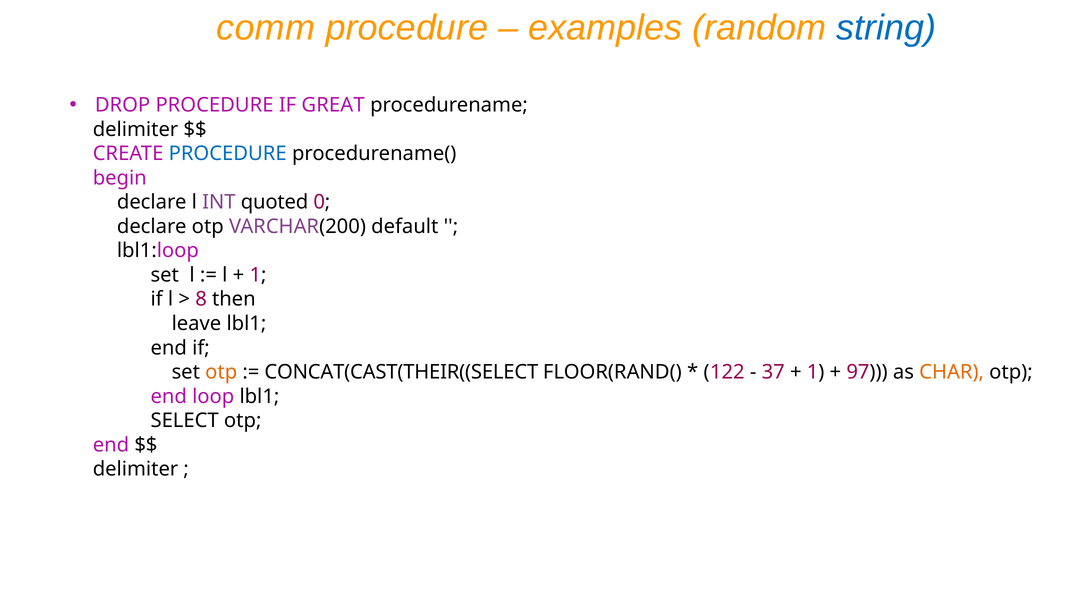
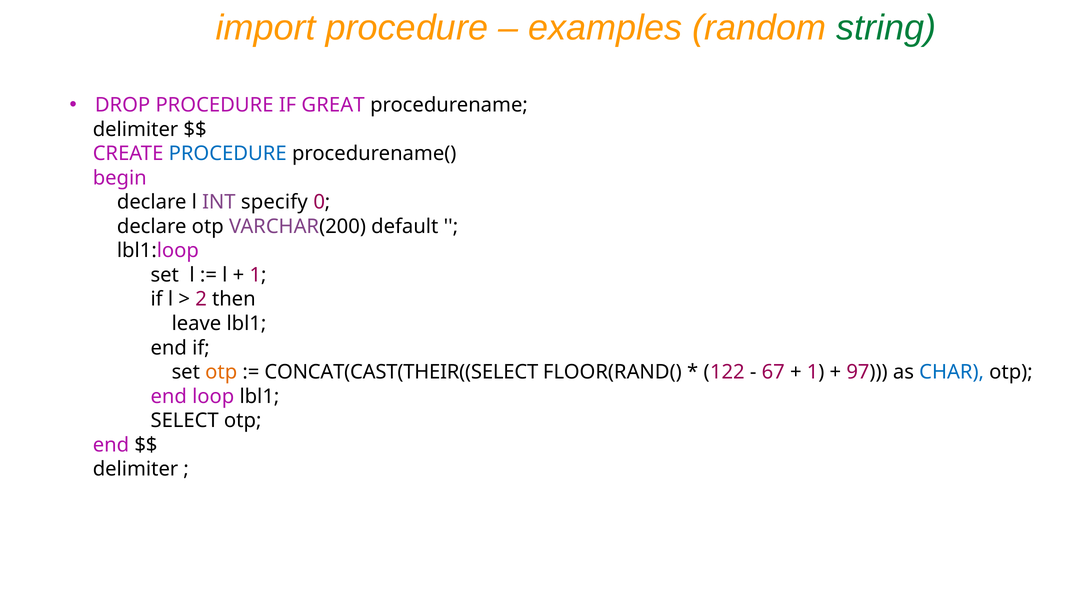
comm: comm -> import (266, 28)
string colour: blue -> green (886, 28)
quoted: quoted -> specify (274, 202)
8: 8 -> 2 (201, 300)
37: 37 -> 67 (773, 372)
CHAR colour: orange -> blue (952, 372)
